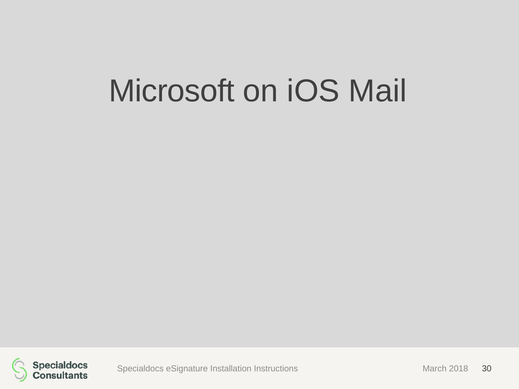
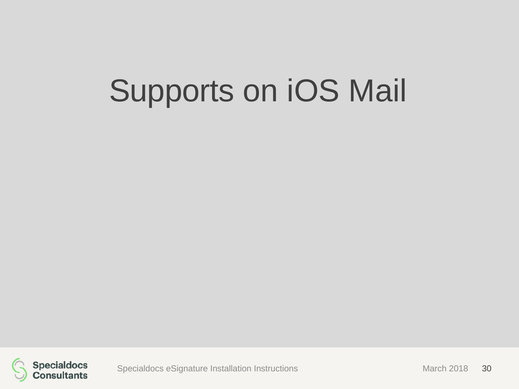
Microsoft: Microsoft -> Supports (172, 91)
